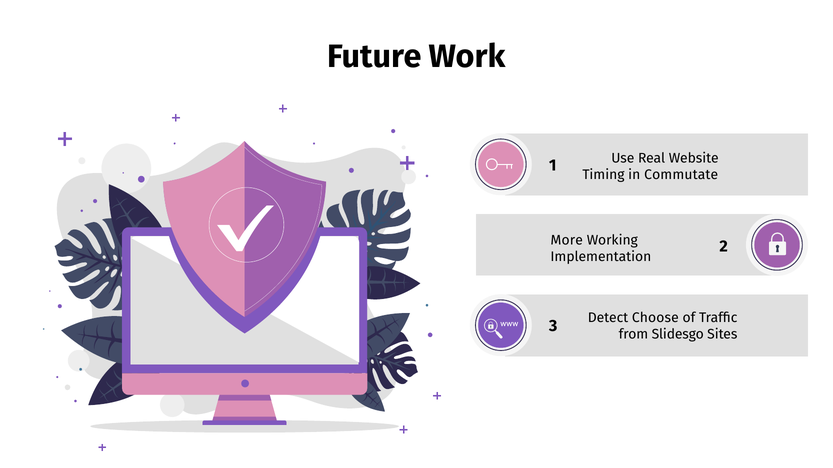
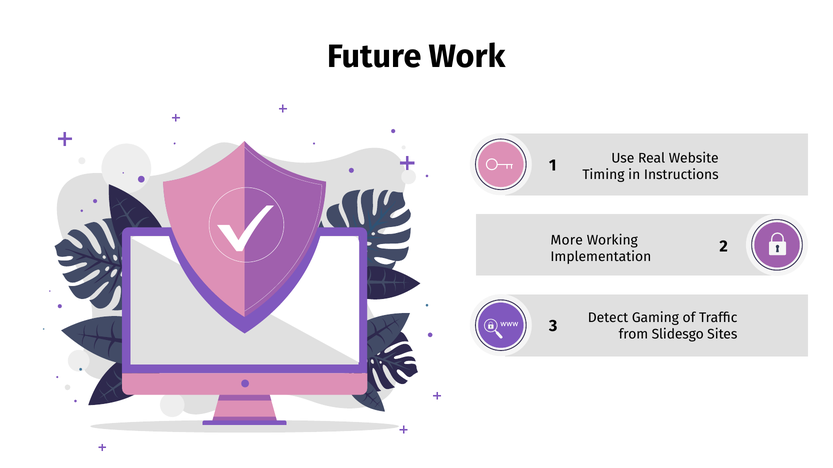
Commutate: Commutate -> Instructions (681, 175)
Choose: Choose -> Gaming (655, 318)
